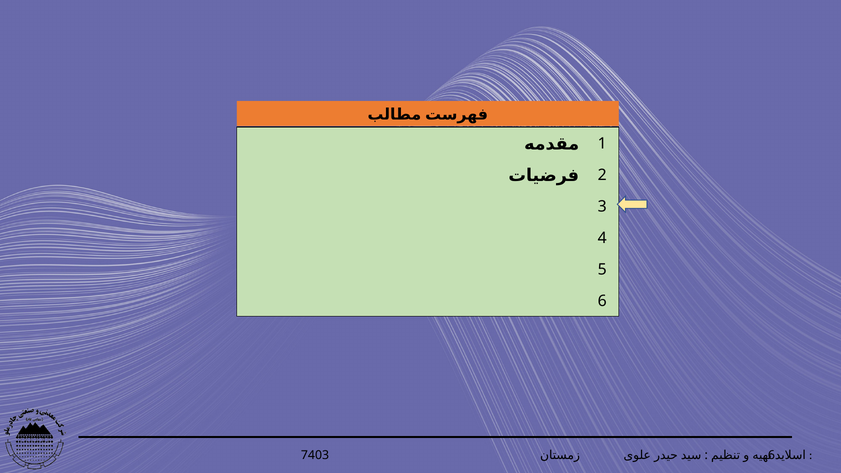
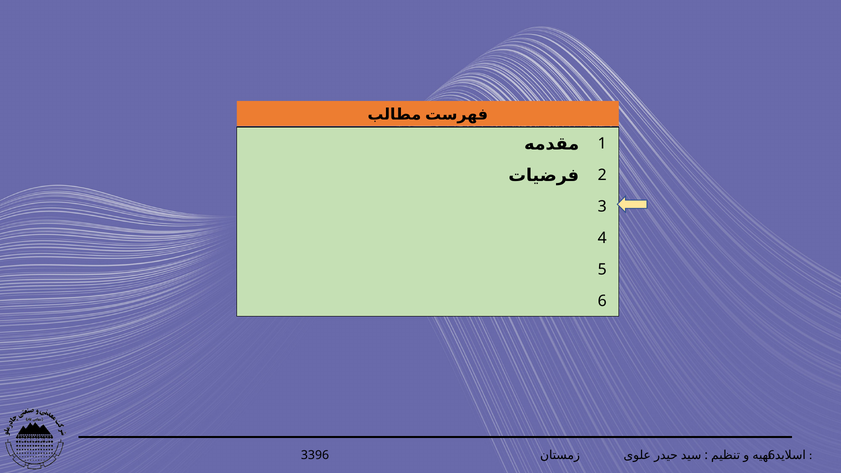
7403: 7403 -> 3396 (315, 455)
